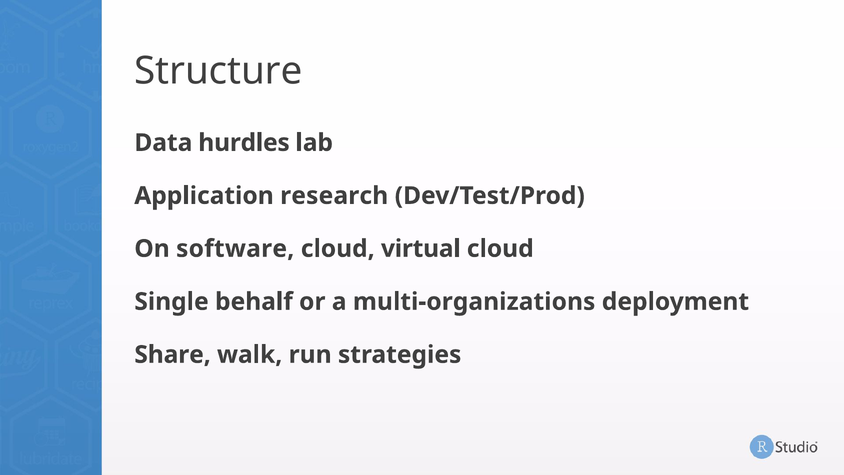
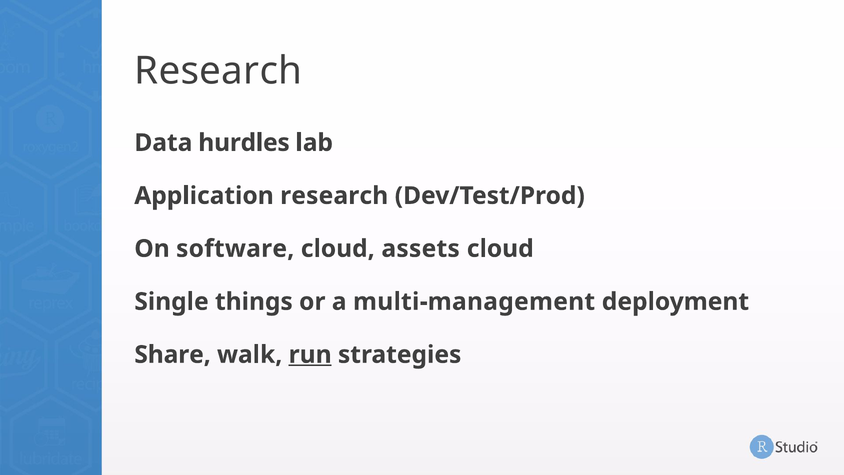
Structure: Structure -> Research (218, 71)
virtual: virtual -> assets (421, 249)
behalf: behalf -> things (254, 302)
multi-organizations: multi-organizations -> multi-management (474, 302)
run underline: none -> present (310, 355)
